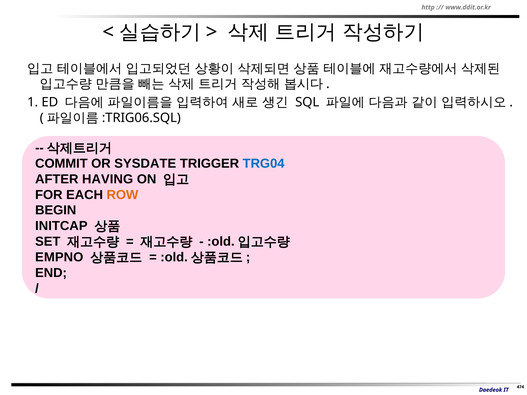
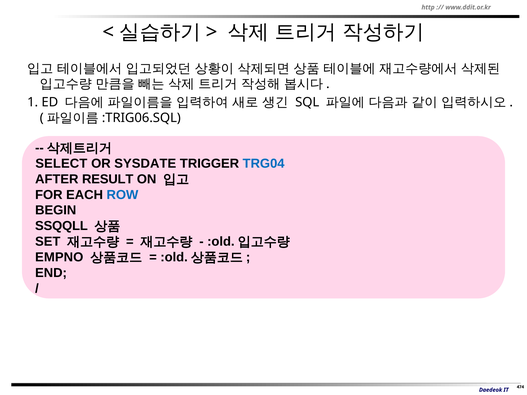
COMMIT: COMMIT -> SELECT (61, 164)
HAVING: HAVING -> RESULT (108, 179)
ROW colour: orange -> blue (122, 195)
INITCAP: INITCAP -> SSQQLL (61, 226)
